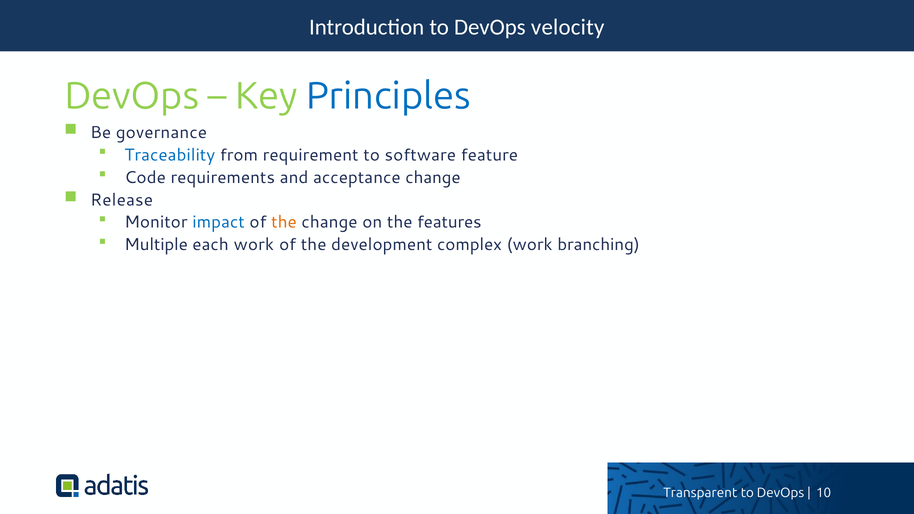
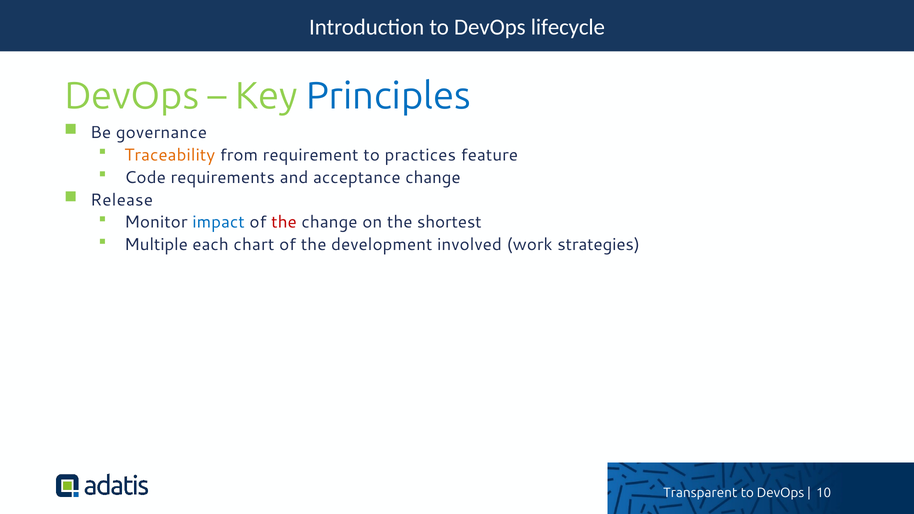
velocity: velocity -> lifecycle (568, 27)
Traceability colour: blue -> orange (170, 155)
software: software -> practices (420, 155)
the colour: orange -> red (284, 222)
features: features -> shortest (449, 222)
each work: work -> chart (254, 245)
complex: complex -> involved (469, 245)
branching: branching -> strategies (599, 245)
